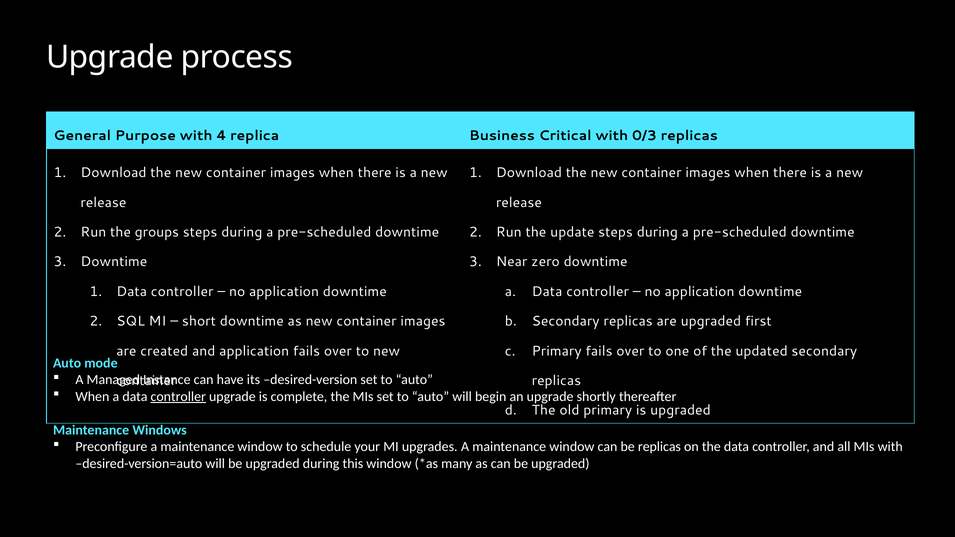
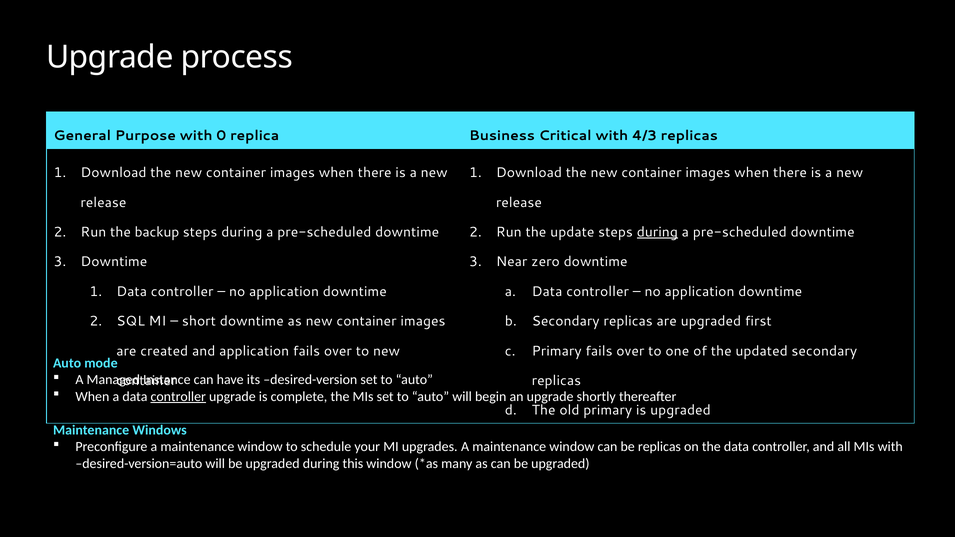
4: 4 -> 0 (221, 136)
0/3: 0/3 -> 4/3 (645, 136)
groups: groups -> backup (157, 232)
during underline: none -> present (657, 232)
